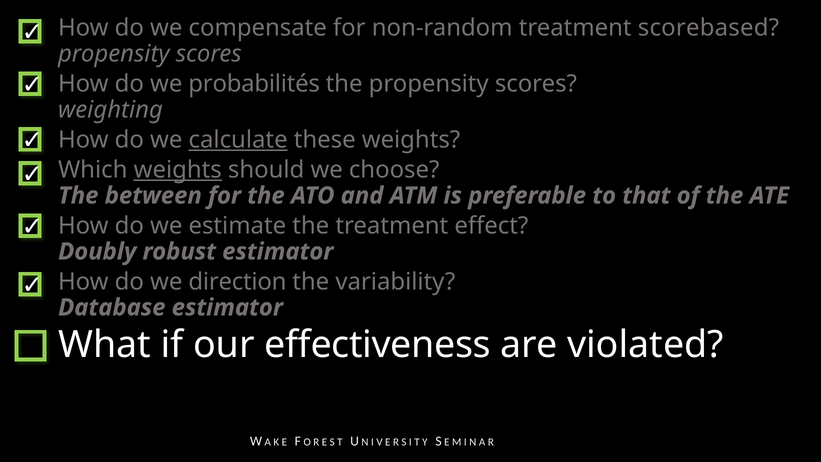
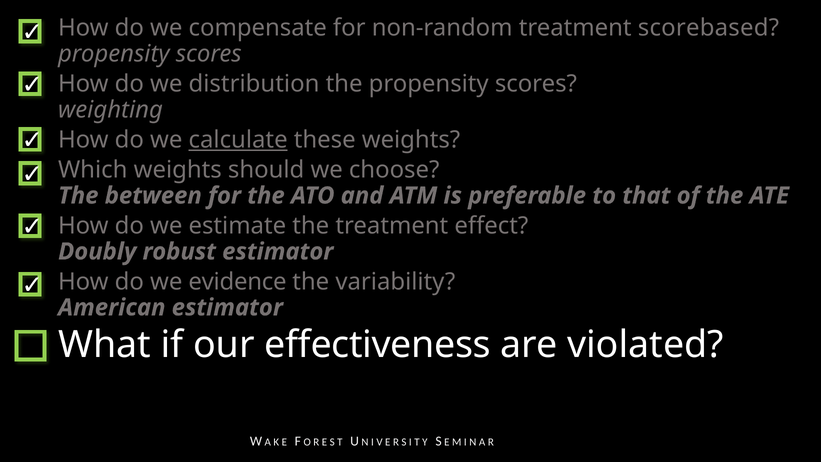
probabilités: probabilités -> distribution (254, 84)
weights underline: present -> none (178, 170)
direction: direction -> evidence (237, 282)
Database: Database -> American (112, 307)
